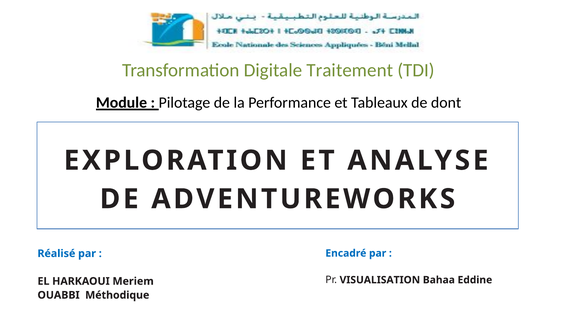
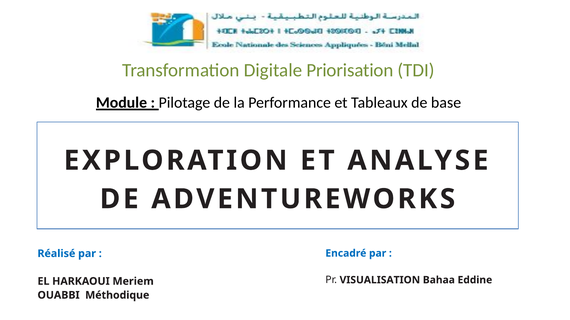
Traitement: Traitement -> Priorisation (350, 70)
dont: dont -> base (446, 103)
